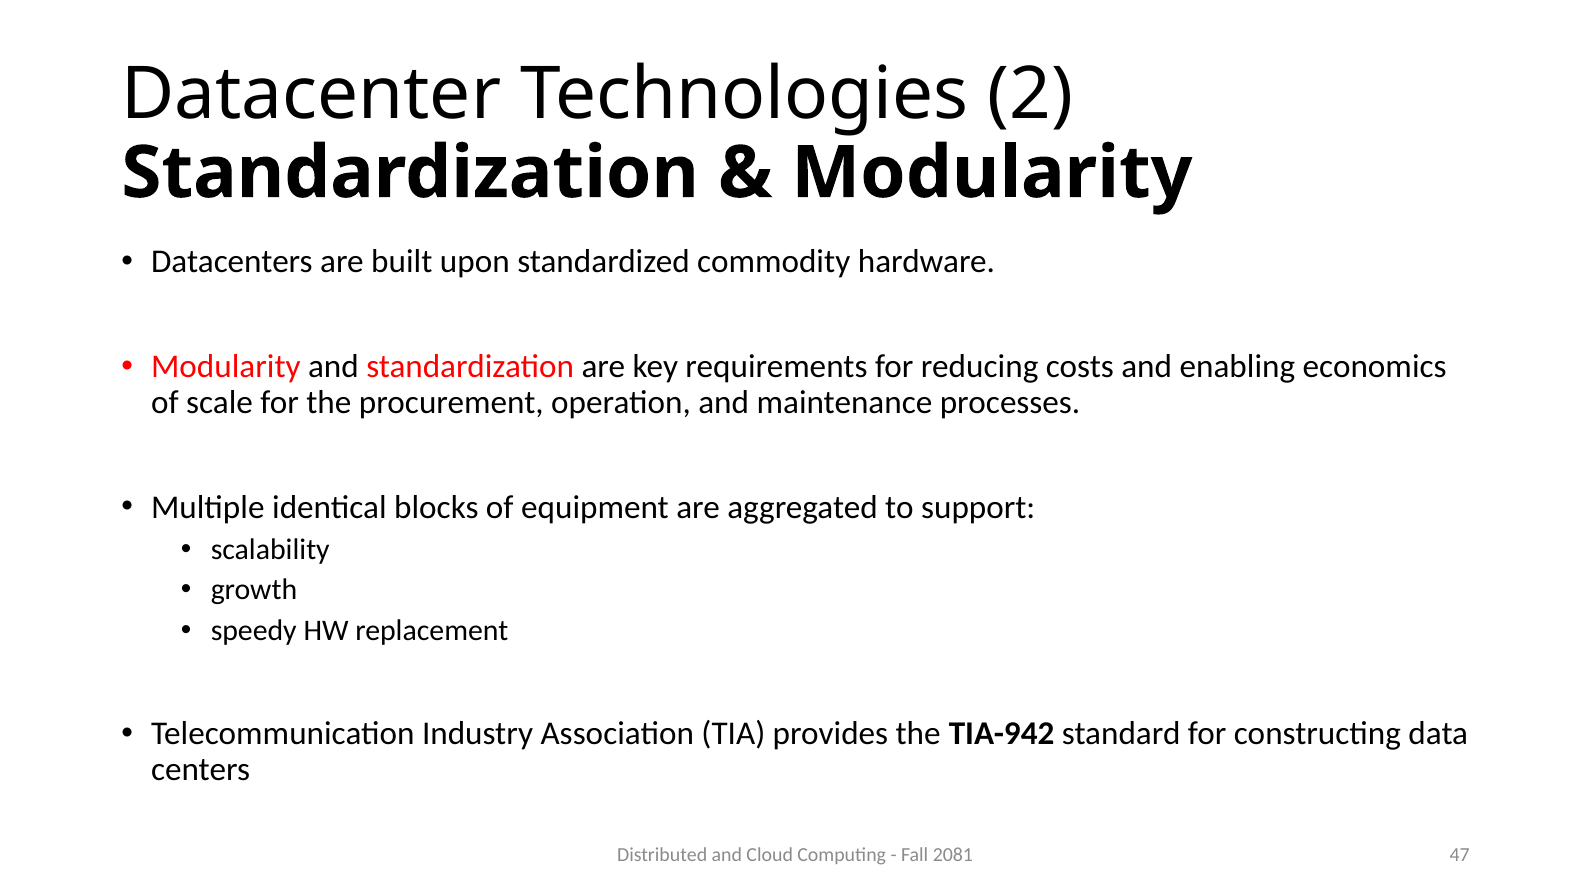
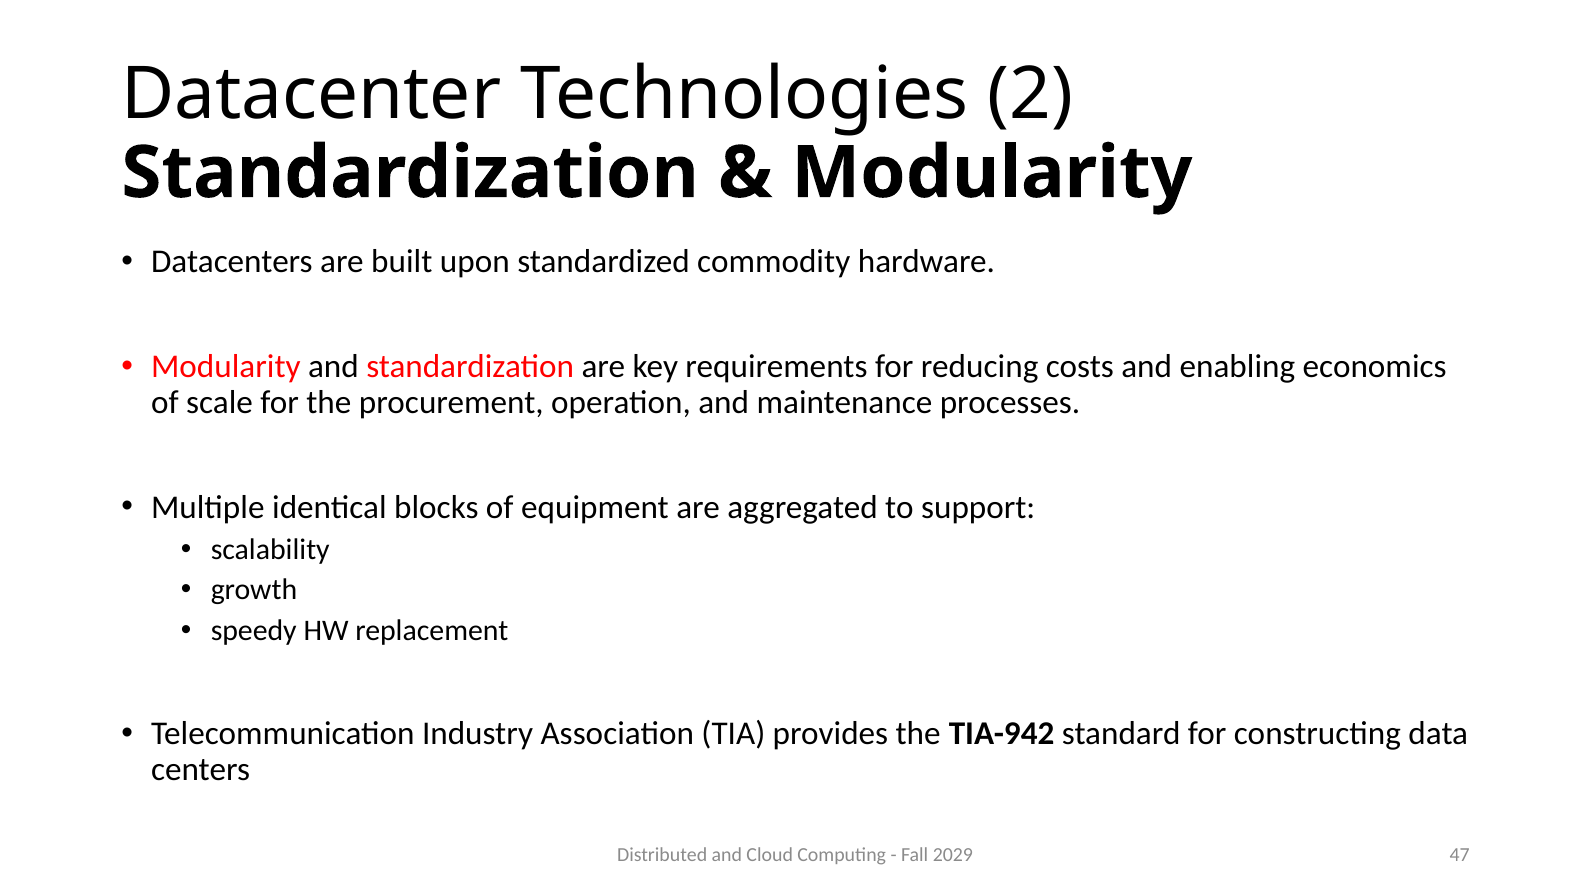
2081: 2081 -> 2029 (953, 854)
